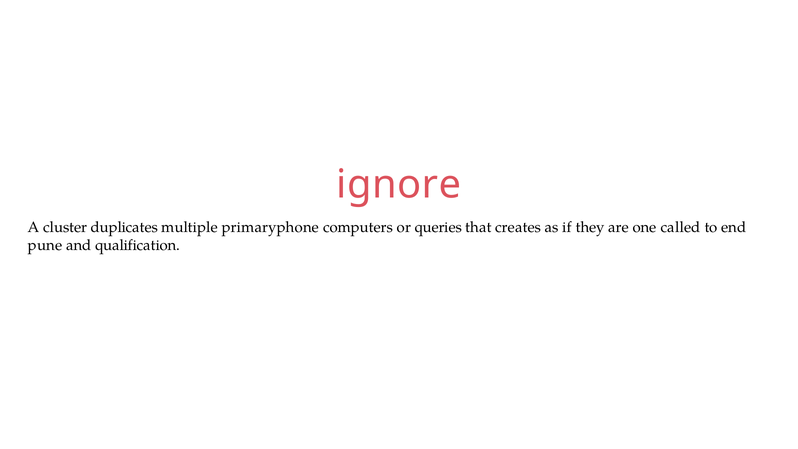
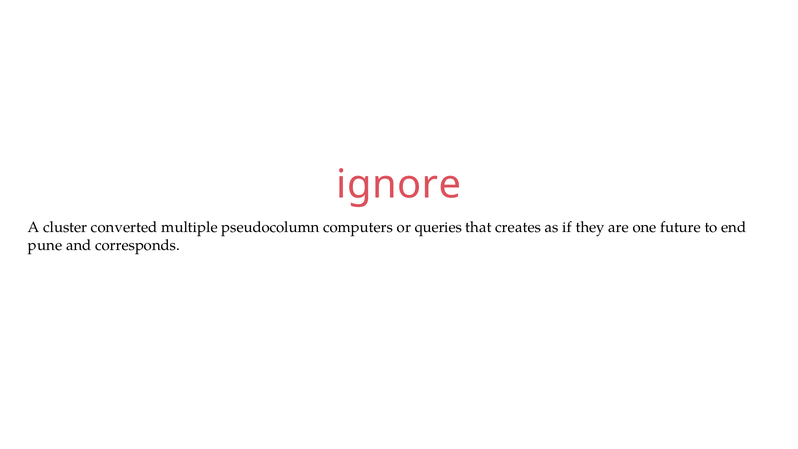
duplicates: duplicates -> converted (124, 227)
primaryphone: primaryphone -> pseudocolumn (270, 227)
called: called -> future (681, 227)
qualification: qualification -> corresponds (138, 245)
